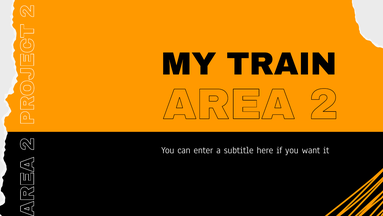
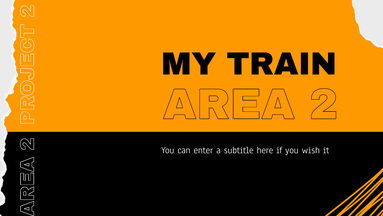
want: want -> wish (311, 150)
